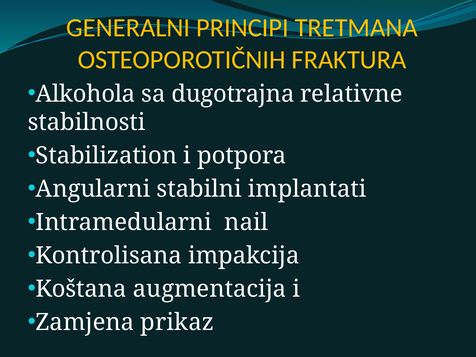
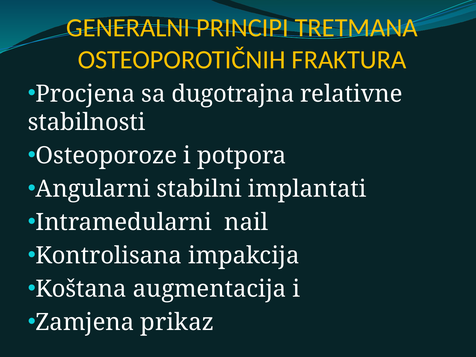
Alkohola: Alkohola -> Procjena (85, 94)
Stabilization: Stabilization -> Osteoporoze (106, 156)
